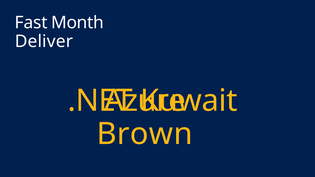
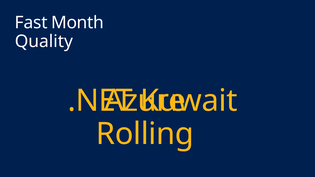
Deliver: Deliver -> Quality (44, 42)
Brown: Brown -> Rolling (145, 134)
